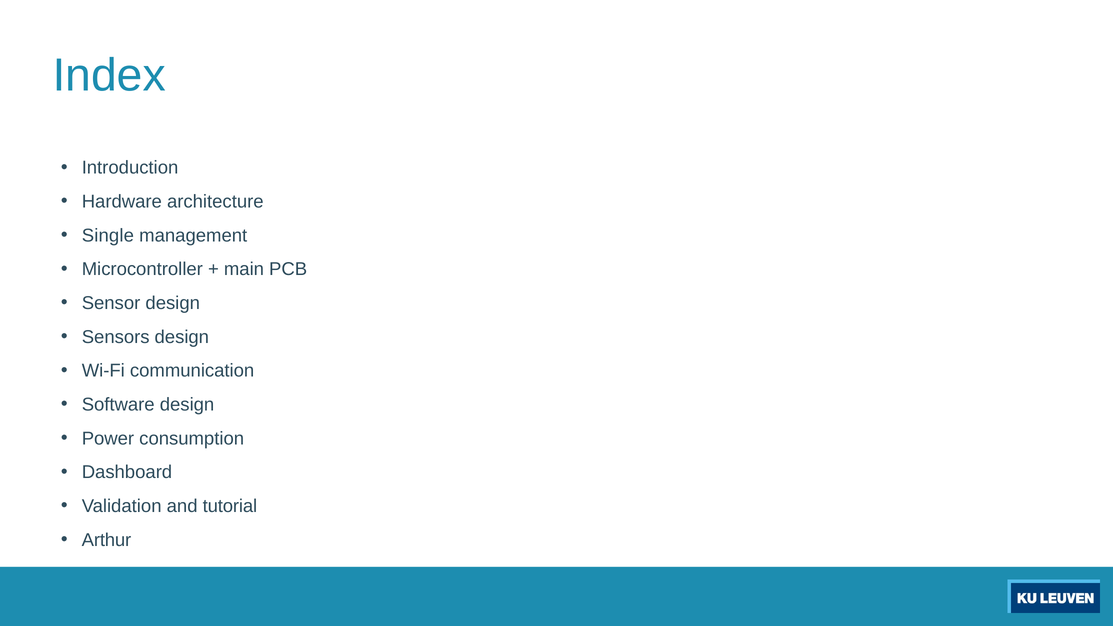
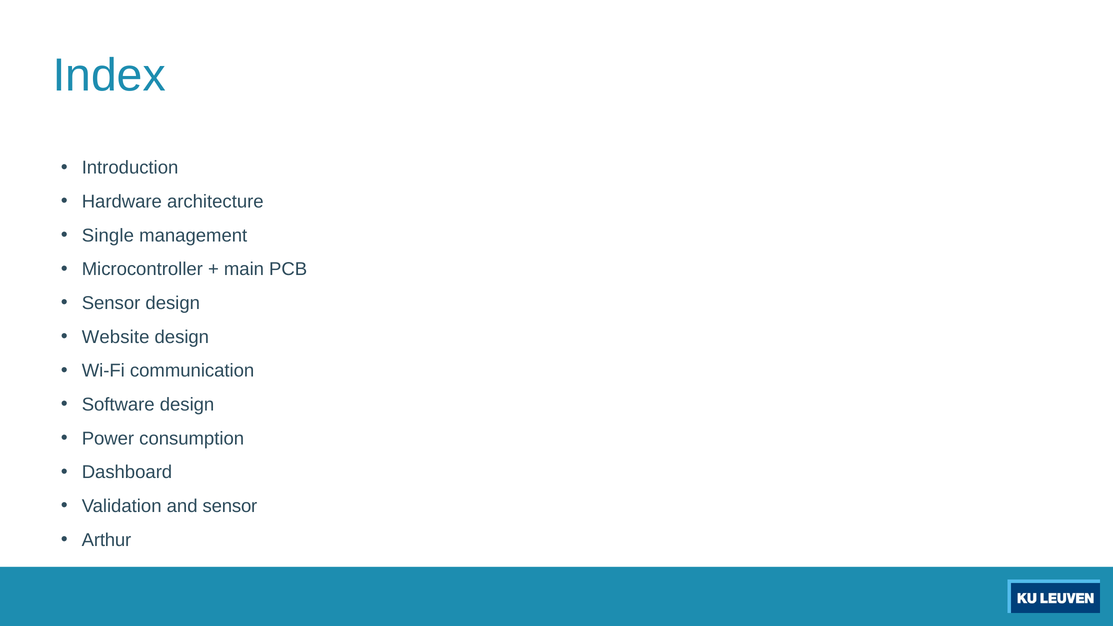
Sensors: Sensors -> Website (116, 337)
and tutorial: tutorial -> sensor (230, 506)
